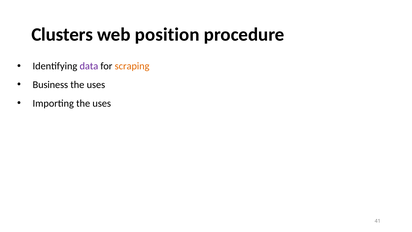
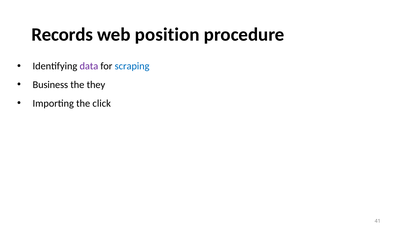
Clusters: Clusters -> Records (62, 35)
scraping colour: orange -> blue (132, 66)
uses: uses -> they (96, 85)
Importing the uses: uses -> click (102, 103)
